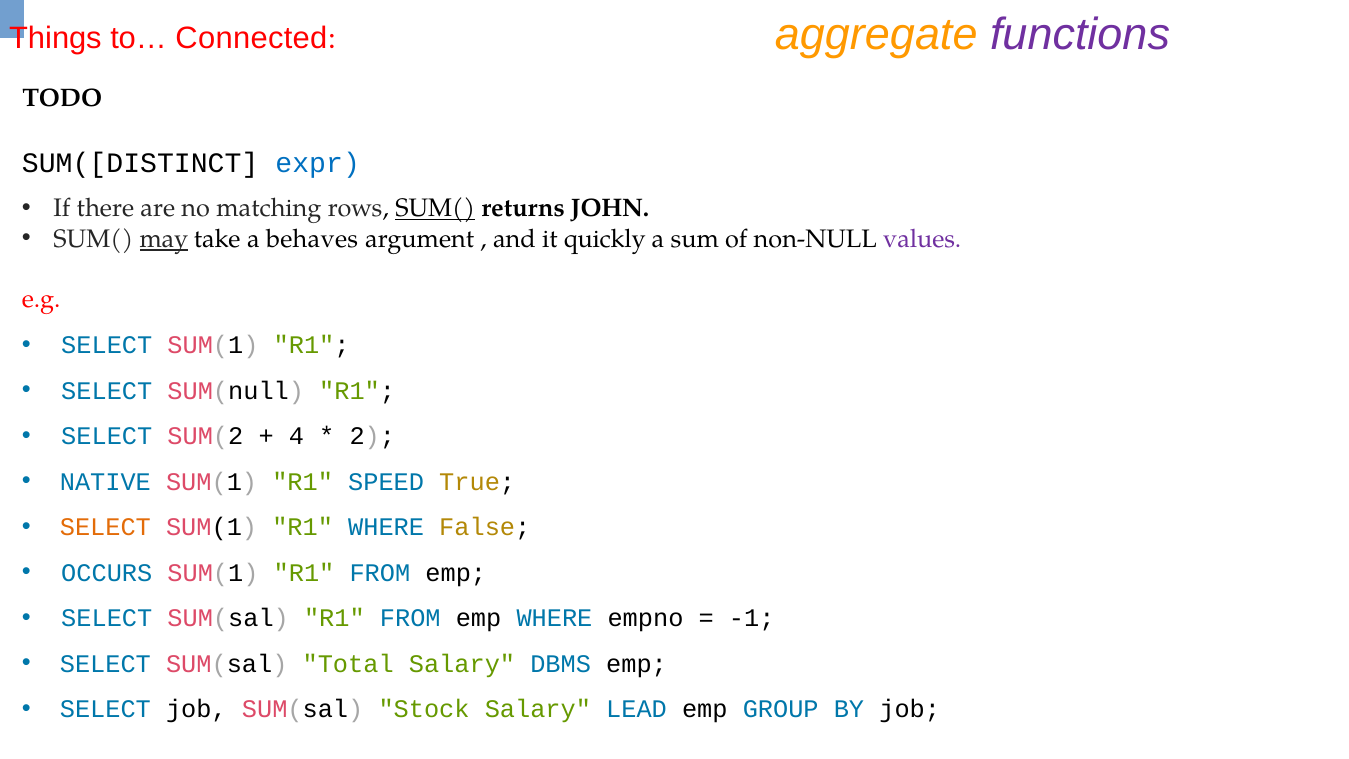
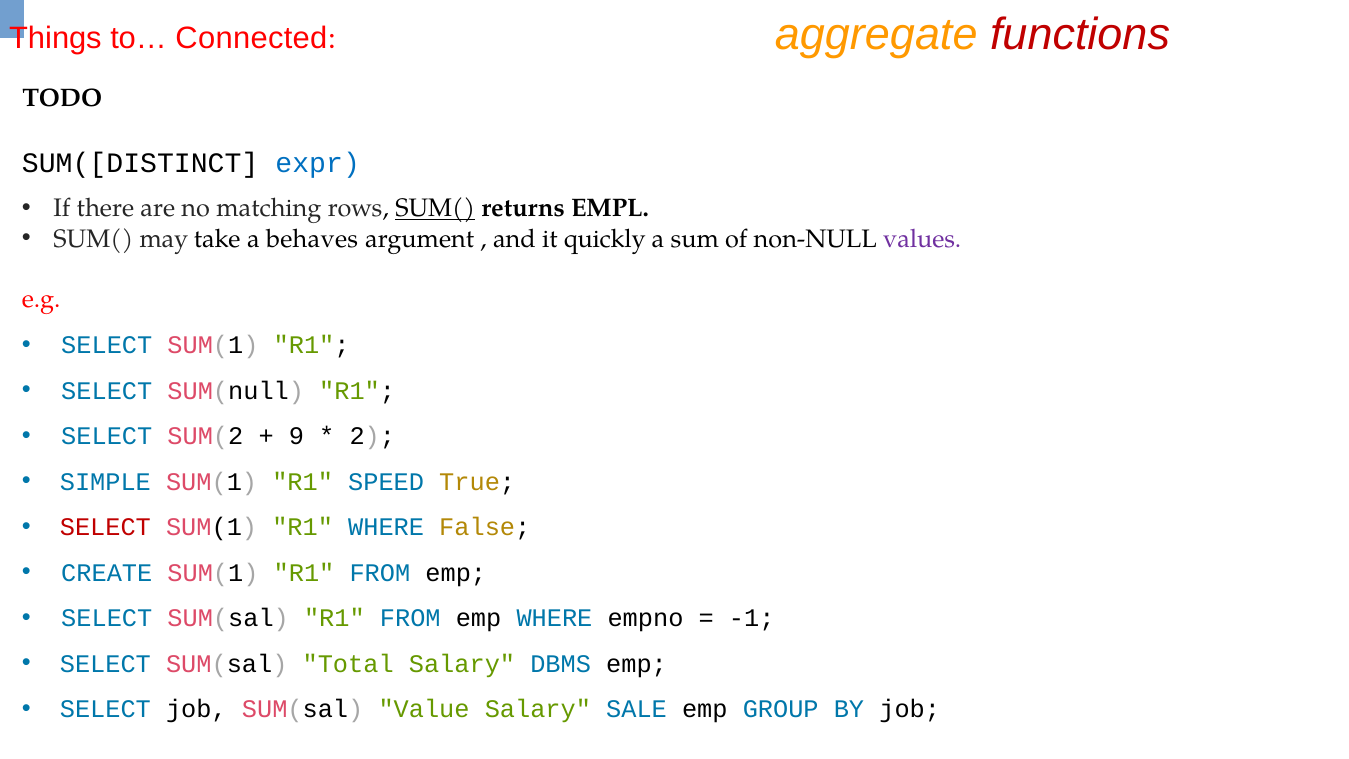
functions colour: purple -> red (1080, 35)
JOHN: JOHN -> EMPL (610, 208)
may underline: present -> none (164, 239)
4: 4 -> 9 (296, 436)
NATIVE: NATIVE -> SIMPLE (105, 482)
SELECT colour: orange -> red (105, 527)
OCCURS: OCCURS -> CREATE (107, 573)
Stock: Stock -> Value (424, 709)
LEAD: LEAD -> SALE (637, 709)
